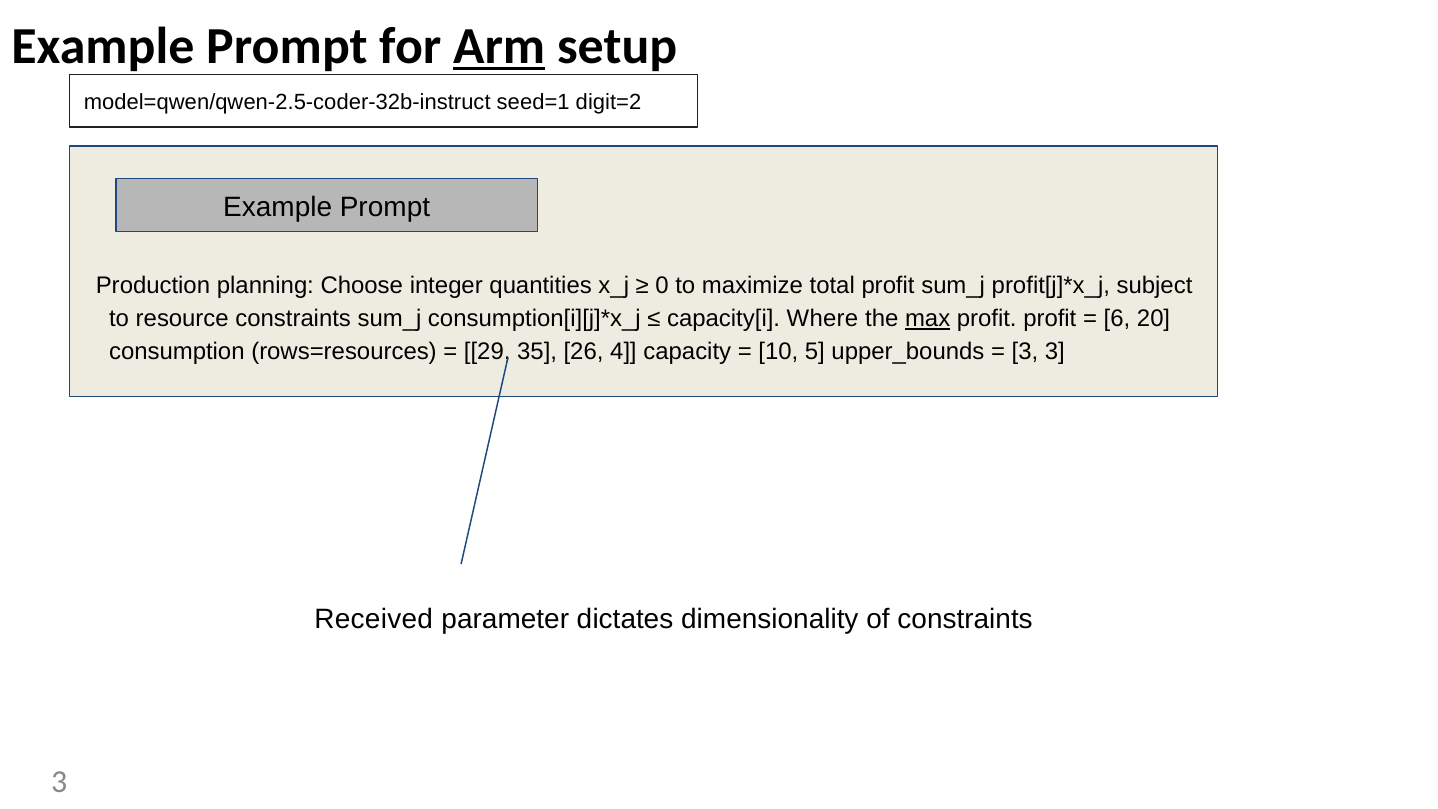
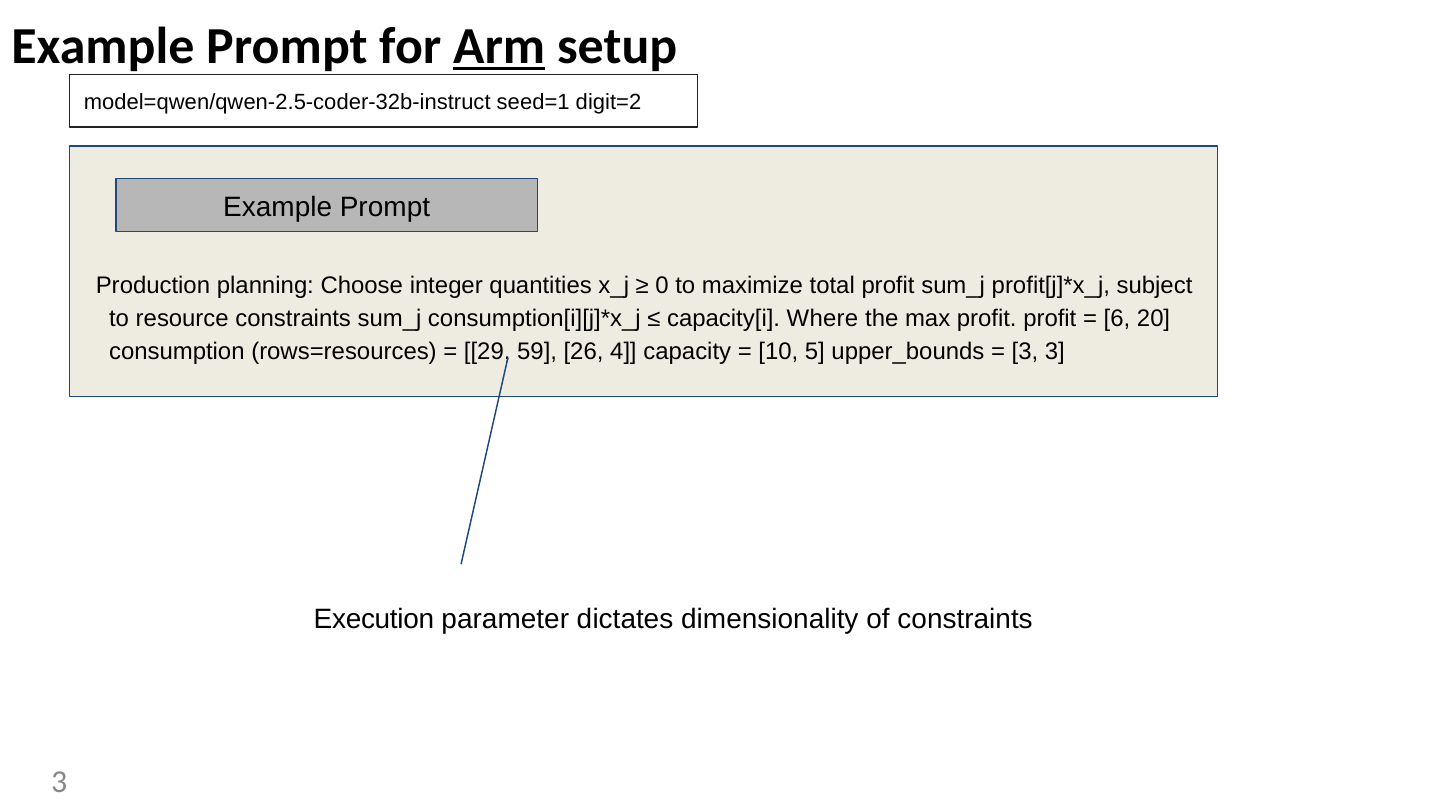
max underline: present -> none (928, 319)
35: 35 -> 59 (537, 352)
Received: Received -> Execution (374, 619)
